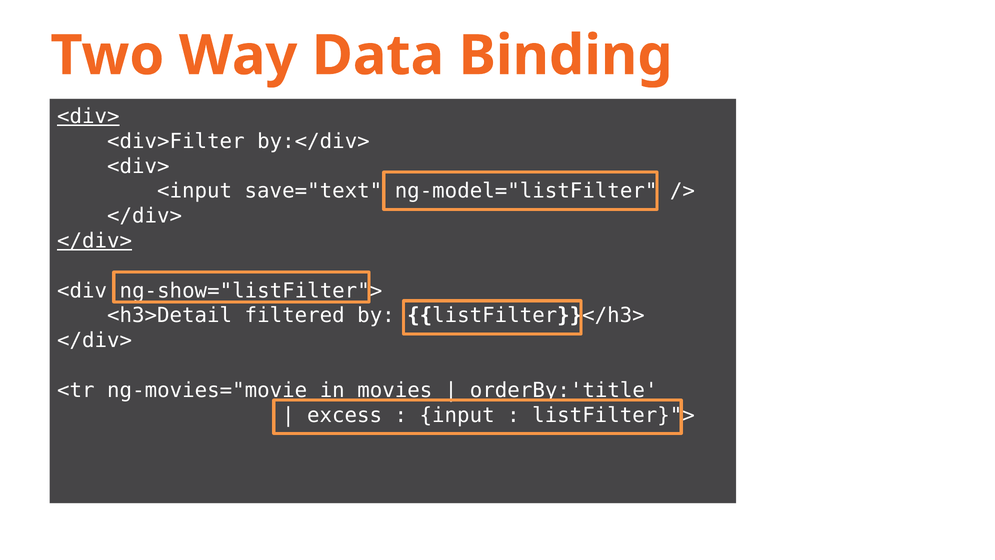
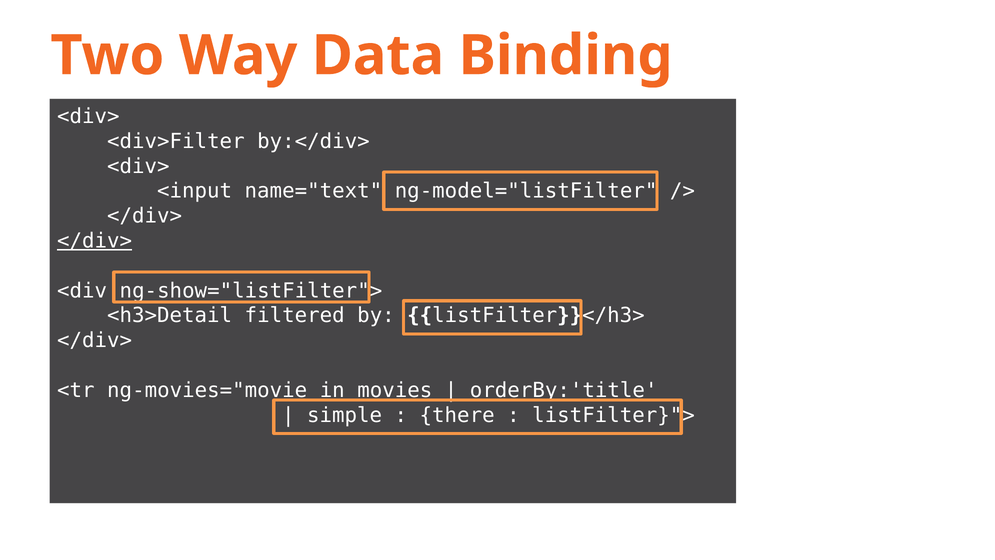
<div> underline: present -> none (88, 116)
save="text: save="text -> name="text (313, 191)
excess: excess -> simple (345, 415)
input: input -> there (457, 415)
